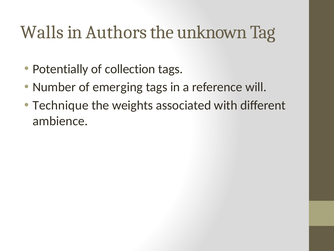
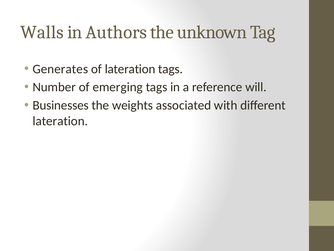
Potentially: Potentially -> Generates (60, 69)
of collection: collection -> lateration (130, 69)
Technique: Technique -> Businesses (61, 105)
ambience: ambience -> lateration (60, 121)
